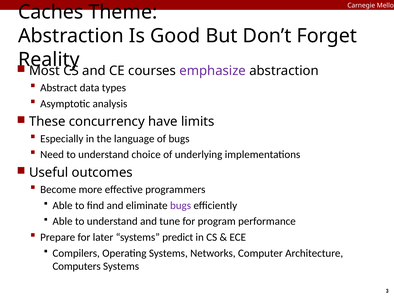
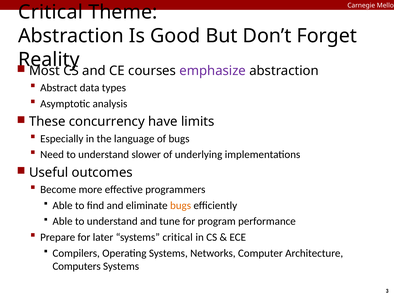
Caches: Caches -> Critical (51, 12)
choice: choice -> slower (146, 154)
bugs colour: purple -> orange (181, 205)
systems predict: predict -> critical (178, 237)
